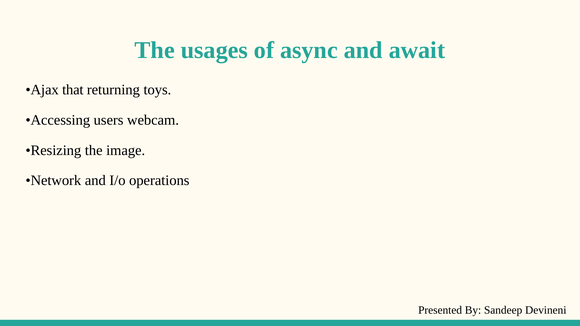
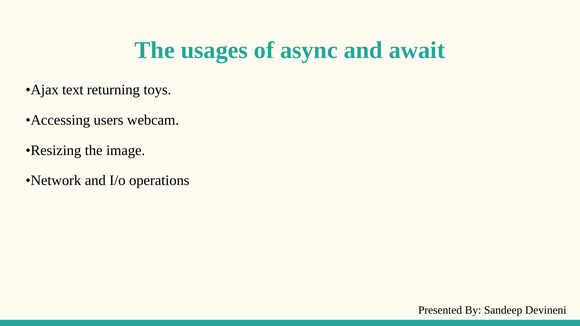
that: that -> text (73, 90)
